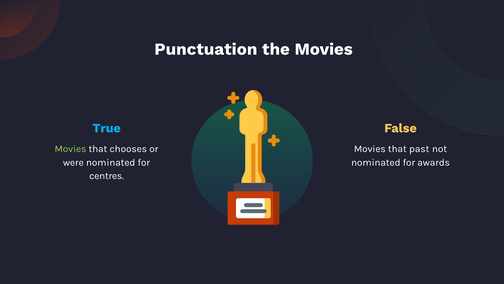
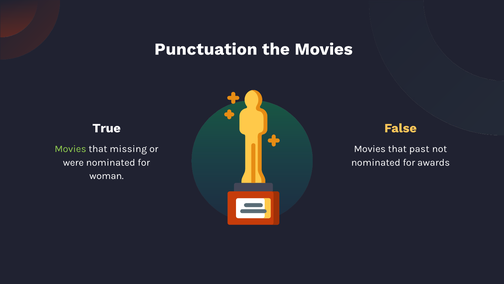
True colour: light blue -> white (107, 128)
chooses: chooses -> missing (128, 149)
centres: centres -> woman (107, 176)
